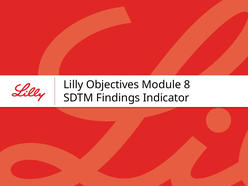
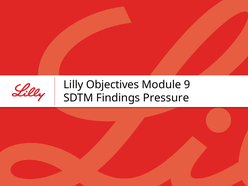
8: 8 -> 9 (187, 85)
Indicator: Indicator -> Pressure (166, 98)
